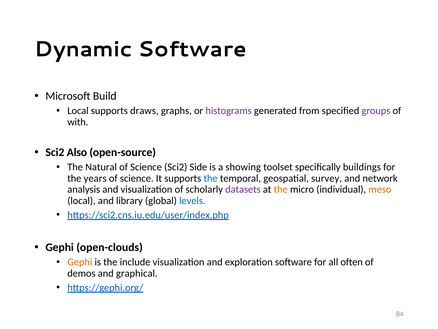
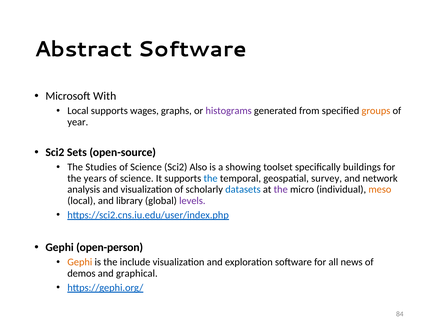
Dynamic: Dynamic -> Abstract (83, 49)
Build: Build -> With (105, 96)
draws: draws -> wages (144, 111)
groups colour: purple -> orange (376, 111)
with: with -> year (78, 122)
Also: Also -> Sets (77, 152)
Natural: Natural -> Studies (101, 167)
Side: Side -> Also (198, 167)
datasets colour: purple -> blue (243, 189)
the colour: orange -> purple (281, 189)
levels colour: blue -> purple (192, 200)
open-clouds: open-clouds -> open-person (110, 247)
often: often -> news (352, 262)
